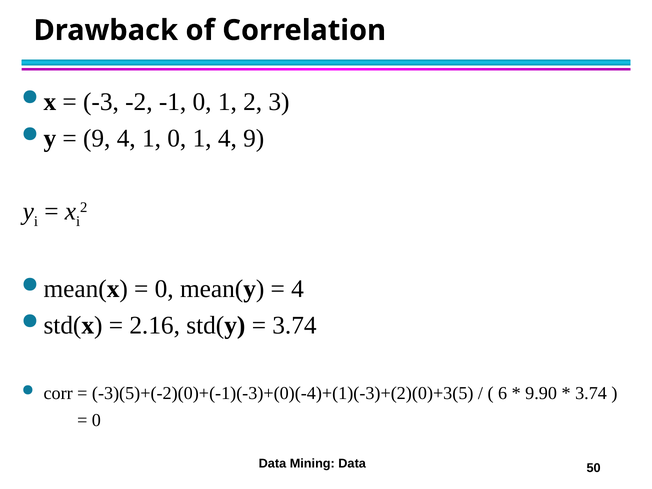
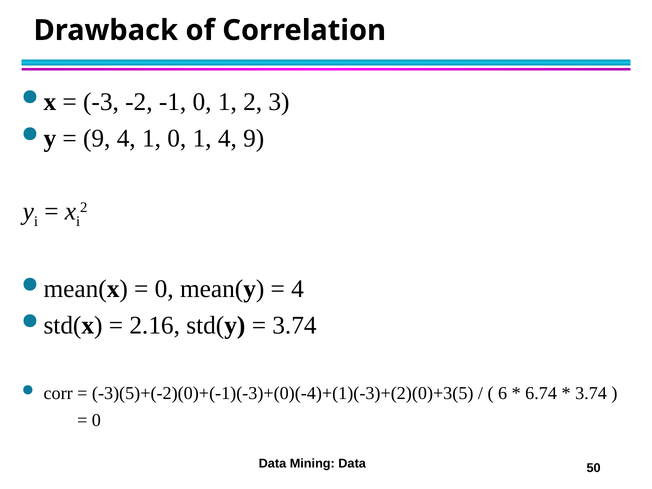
9.90: 9.90 -> 6.74 (541, 393)
